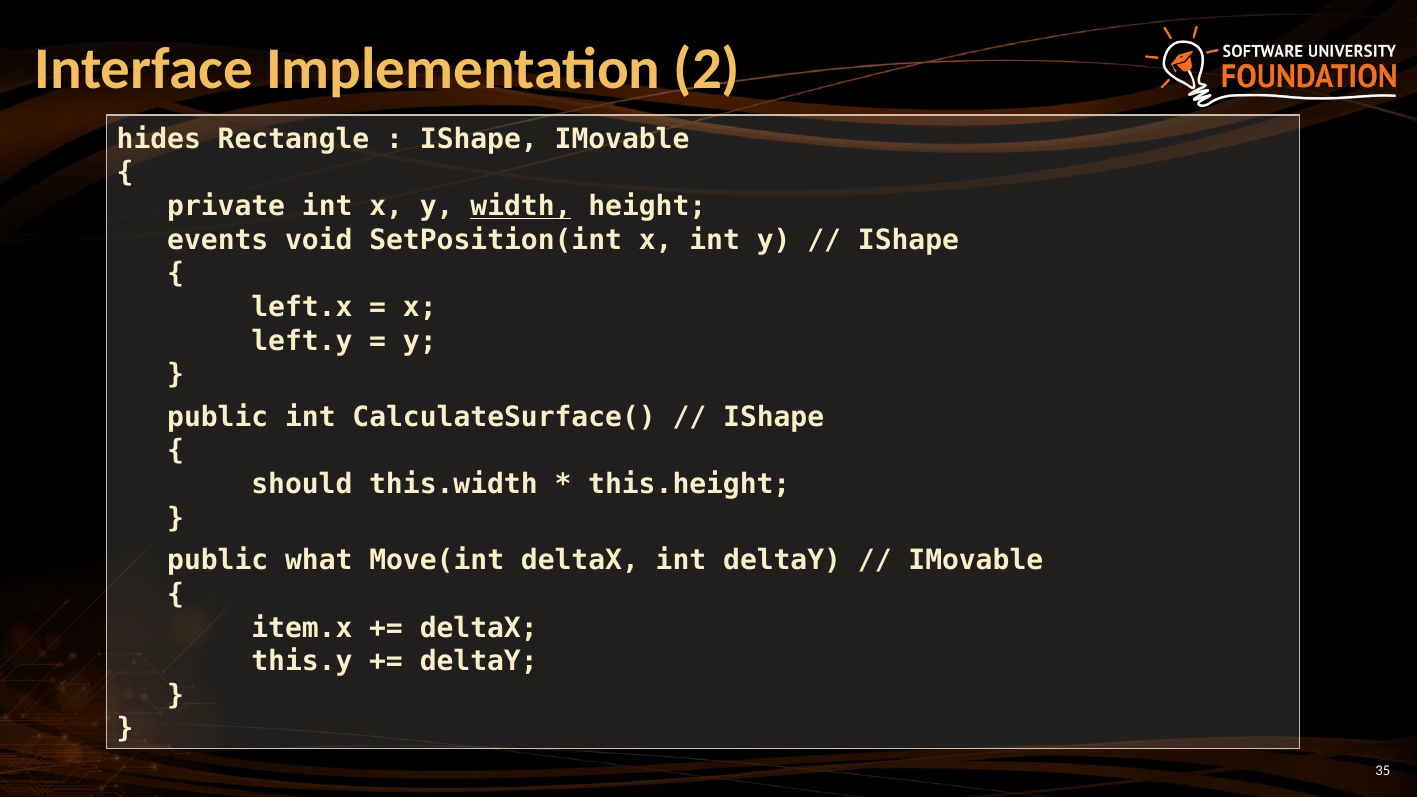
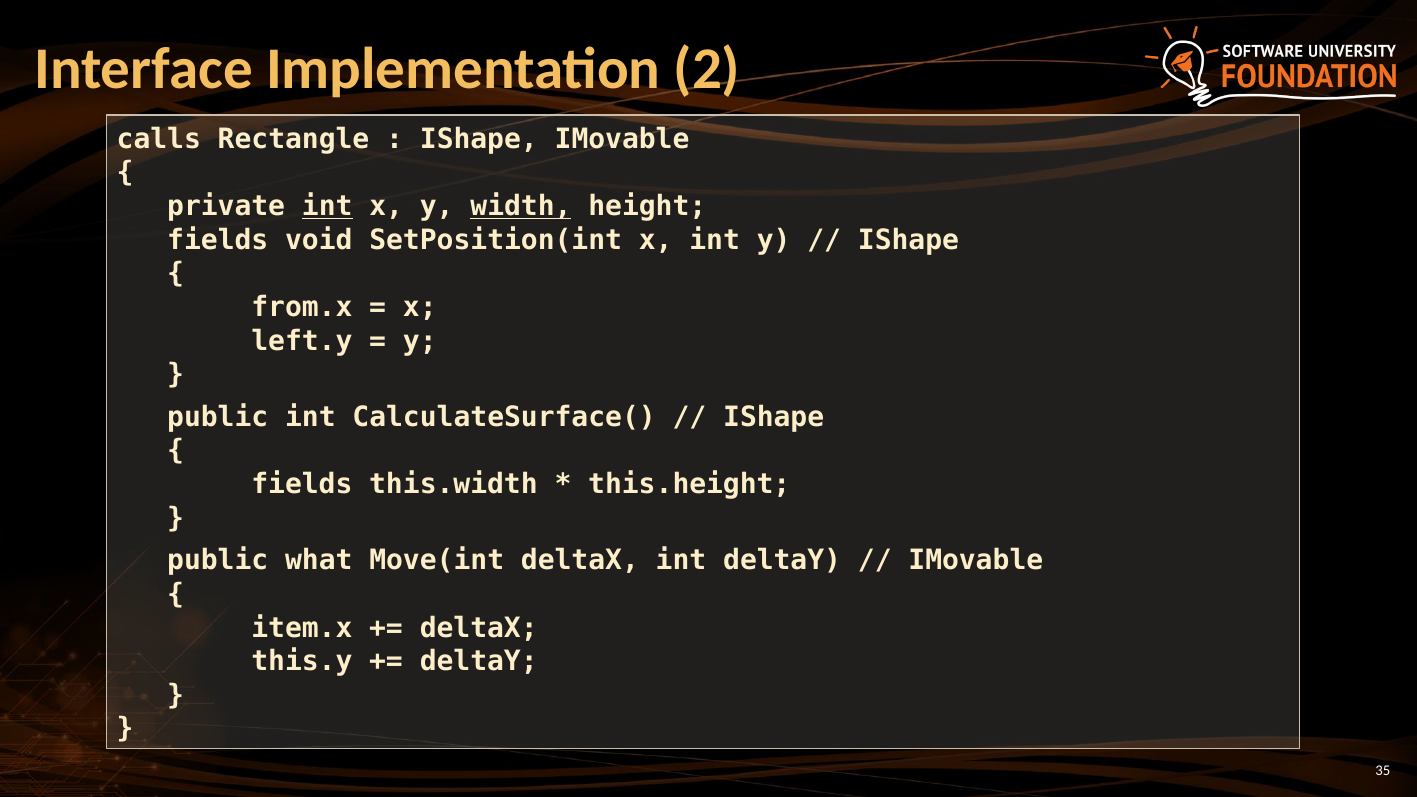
hides: hides -> calls (159, 139)
int underline: none -> present (327, 206)
events: events -> fields (218, 240)
left.x: left.x -> from.x (302, 307)
should: should -> fields (302, 485)
